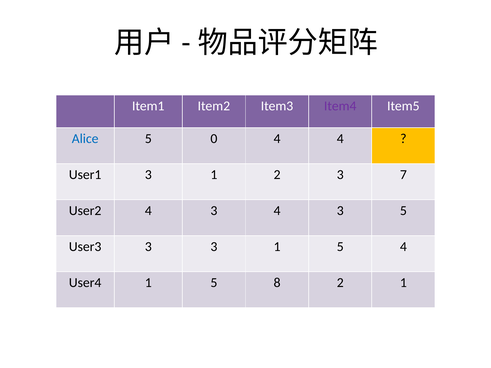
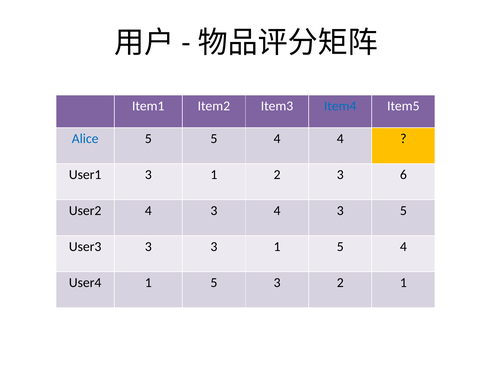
Item4 colour: purple -> blue (340, 106)
5 0: 0 -> 5 (214, 139)
7: 7 -> 6 (403, 175)
5 8: 8 -> 3 (277, 283)
